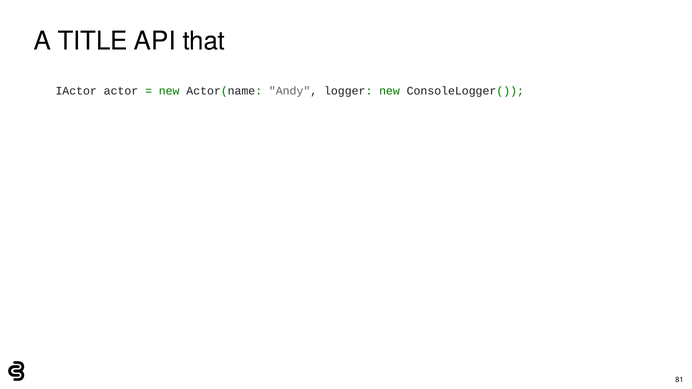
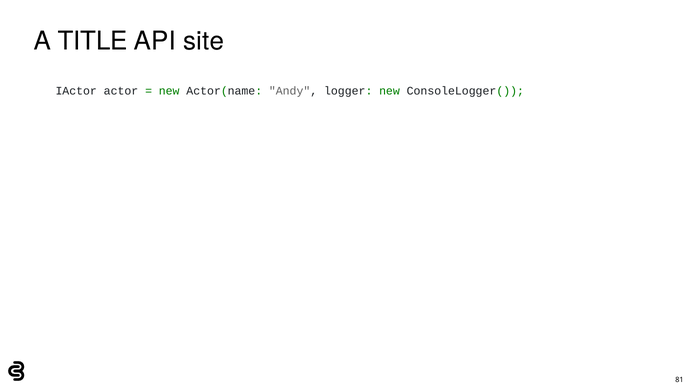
that: that -> site (204, 41)
